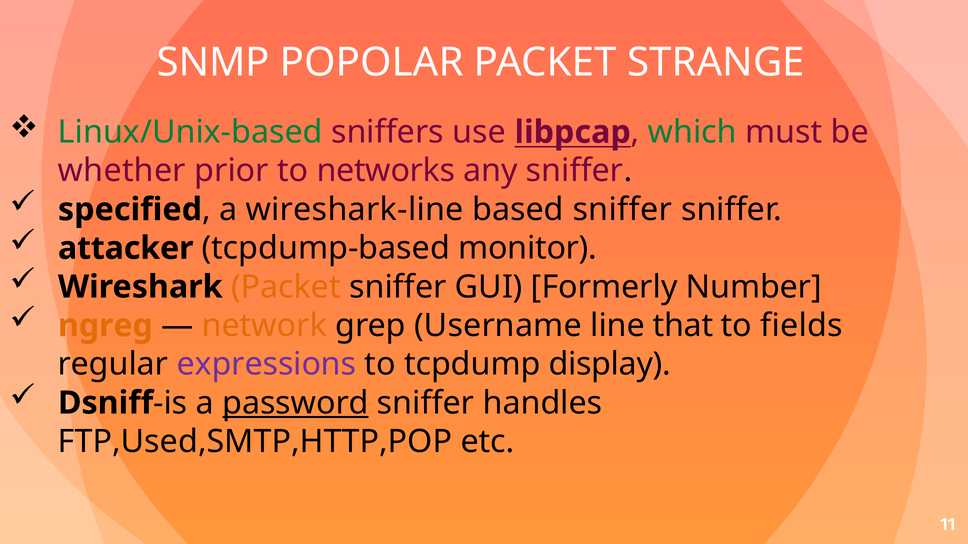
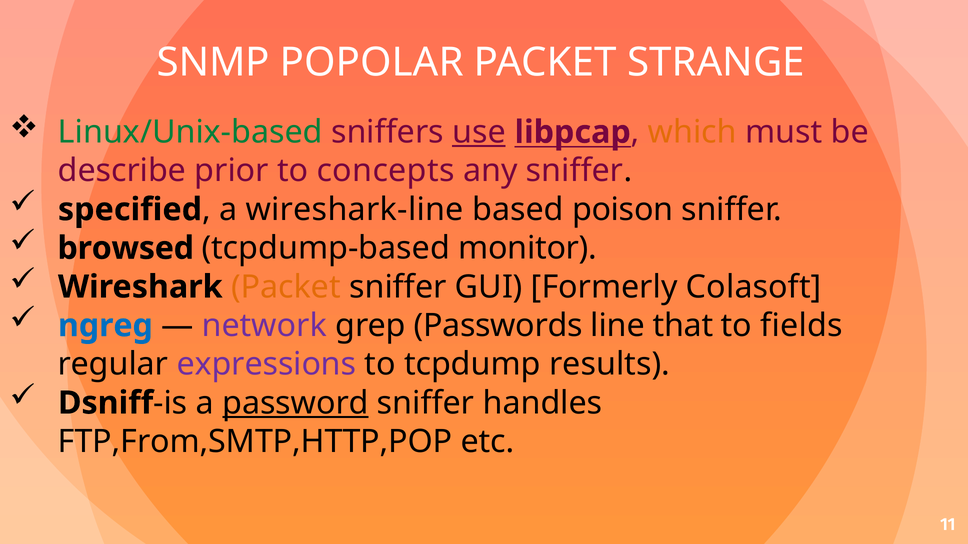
use underline: none -> present (479, 132)
which colour: green -> orange (692, 132)
whether: whether -> describe (122, 171)
networks: networks -> concepts (386, 171)
based sniffer: sniffer -> poison (623, 210)
attacker: attacker -> browsed (126, 248)
Number: Number -> Colasoft (754, 287)
ngreg colour: orange -> blue (105, 326)
network colour: orange -> purple (264, 326)
Username: Username -> Passwords (498, 326)
display: display -> results (609, 365)
FTP,Used,SMTP,HTTP,POP: FTP,Used,SMTP,HTTP,POP -> FTP,From,SMTP,HTTP,POP (255, 442)
